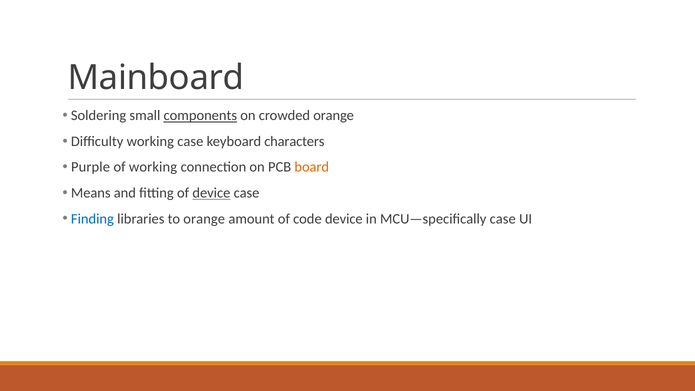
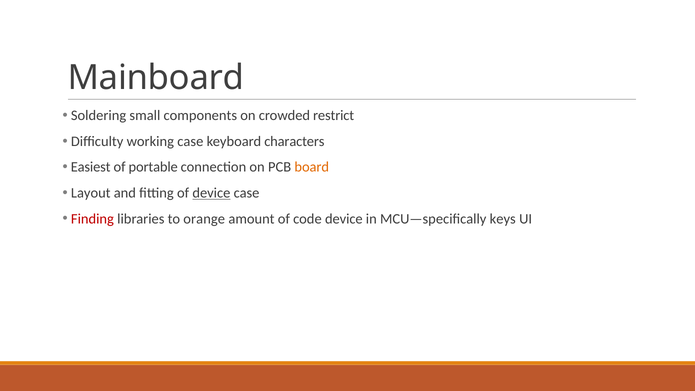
components underline: present -> none (200, 116)
crowded orange: orange -> restrict (334, 116)
Purple: Purple -> Easiest (91, 167)
of working: working -> portable (153, 167)
Means: Means -> Layout (91, 193)
Finding colour: blue -> red (92, 219)
MCU—specifically case: case -> keys (503, 219)
